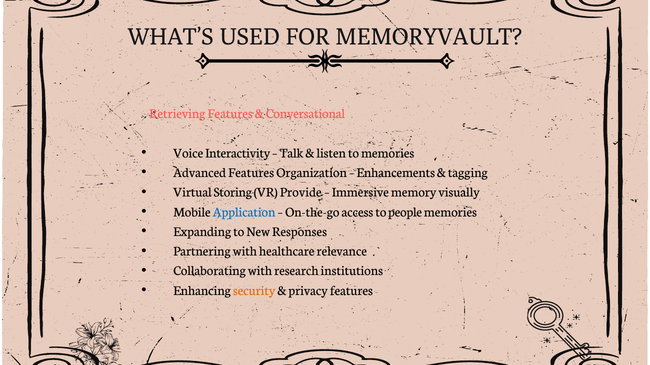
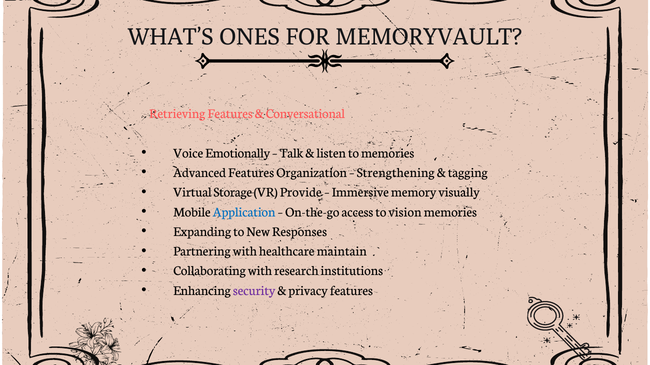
USED: USED -> ONES (250, 37)
Interactivity: Interactivity -> Emotionally (238, 153)
Enhancements: Enhancements -> Strengthening (396, 173)
Storing: Storing -> Storage (233, 193)
people: people -> vision (405, 212)
relevance: relevance -> maintain (342, 252)
security colour: orange -> purple (254, 291)
